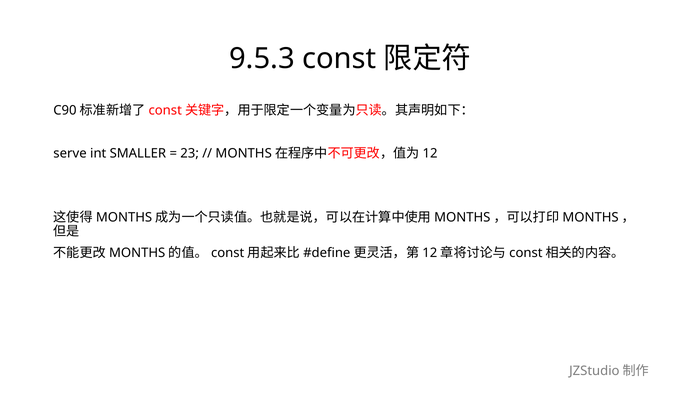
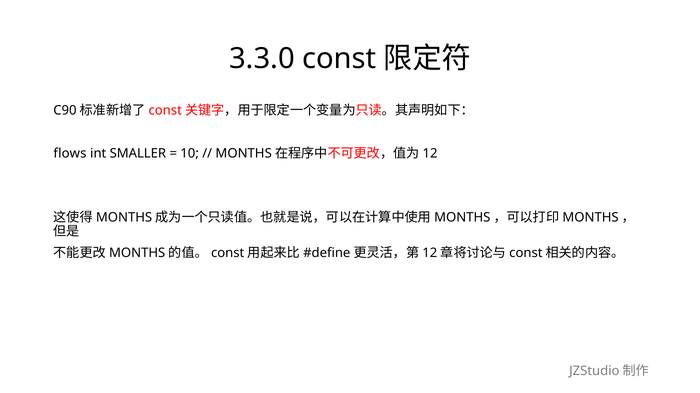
9.5.3: 9.5.3 -> 3.3.0 (262, 59)
serve: serve -> flows (70, 154)
23: 23 -> 10 (190, 154)
